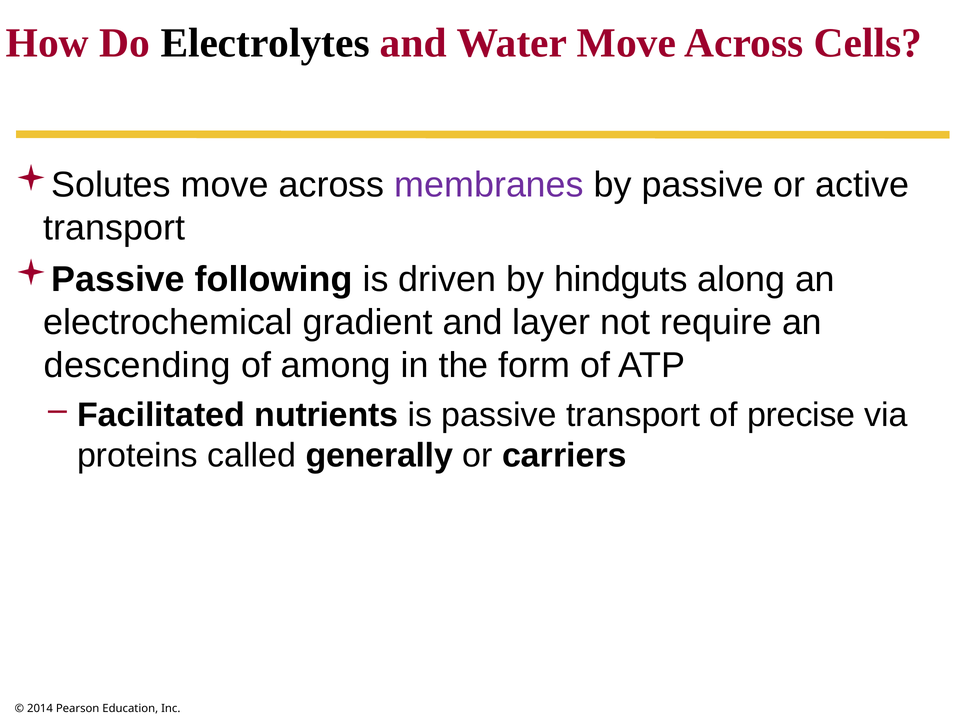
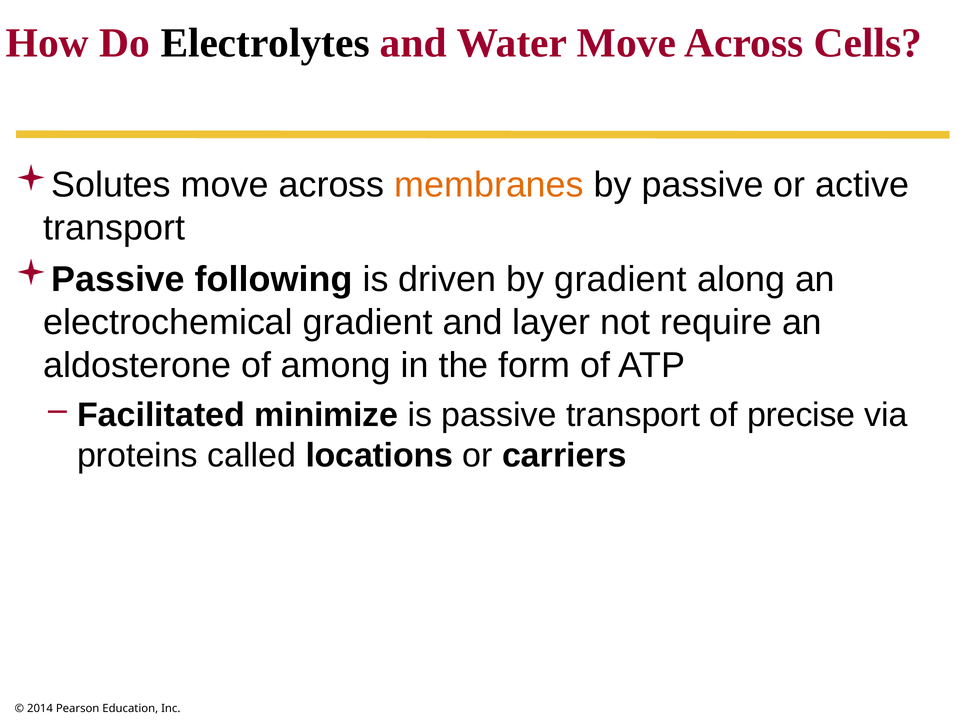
membranes colour: purple -> orange (489, 185)
by hindguts: hindguts -> gradient (620, 280)
descending: descending -> aldosterone (137, 366)
nutrients: nutrients -> minimize (326, 415)
generally: generally -> locations (379, 456)
